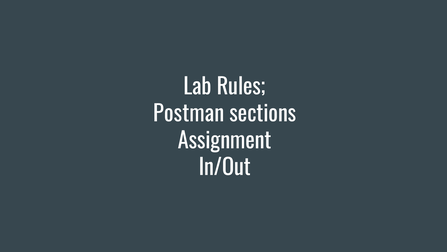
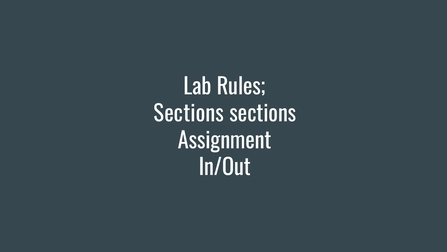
Postman: Postman -> Sections (189, 114)
